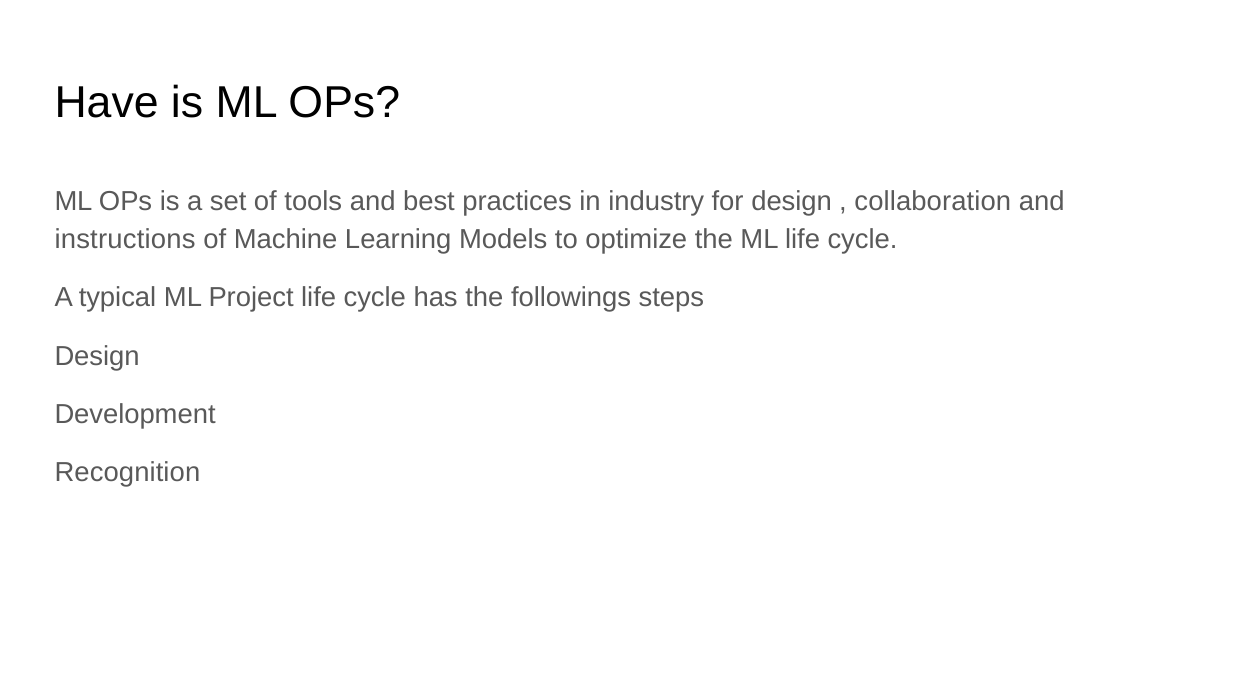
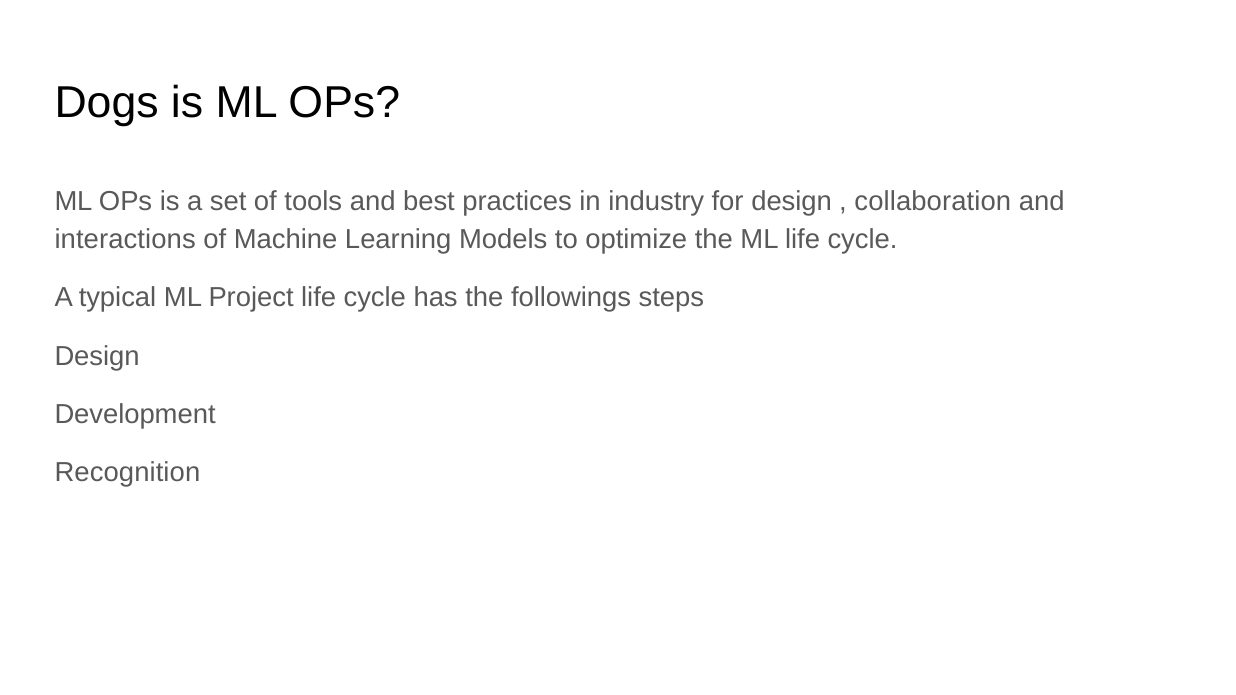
Have: Have -> Dogs (107, 102)
instructions: instructions -> interactions (125, 240)
